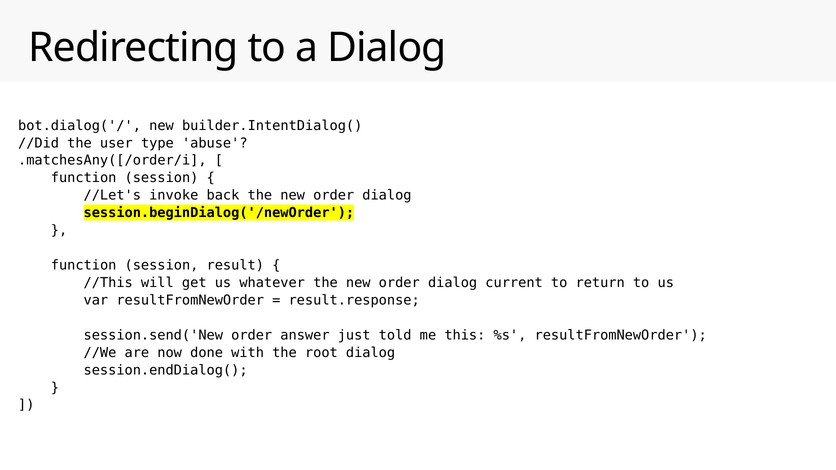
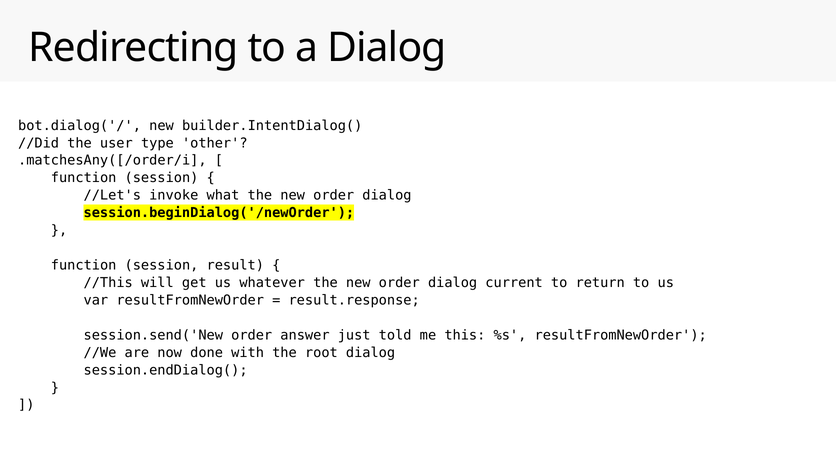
abuse: abuse -> other (215, 143)
back: back -> what (223, 195)
